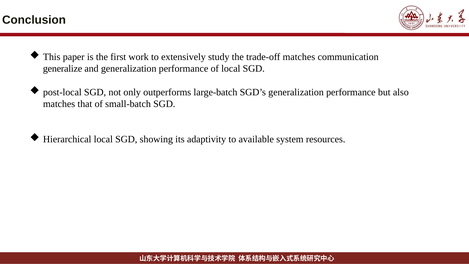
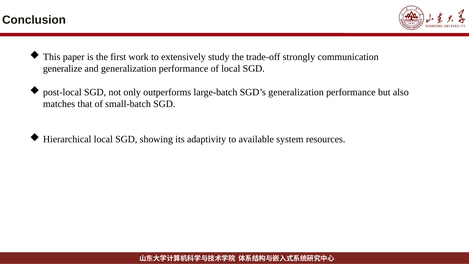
trade-off matches: matches -> strongly (299, 57)
